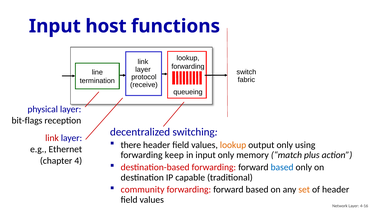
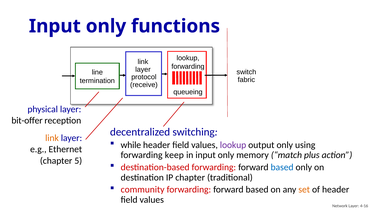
host: host -> only (106, 26)
bit-flags: bit-flags -> bit-offer (27, 120)
link colour: red -> orange (52, 138)
there: there -> while (131, 145)
lookup colour: orange -> purple (233, 145)
4: 4 -> 5 (78, 160)
IP capable: capable -> chapter (190, 177)
